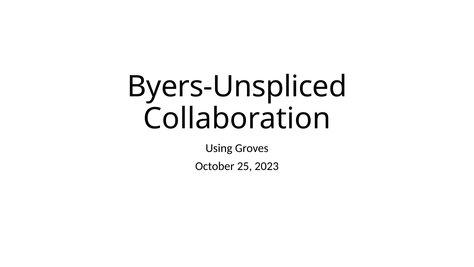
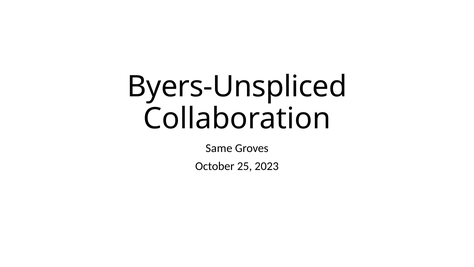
Using: Using -> Same (219, 148)
